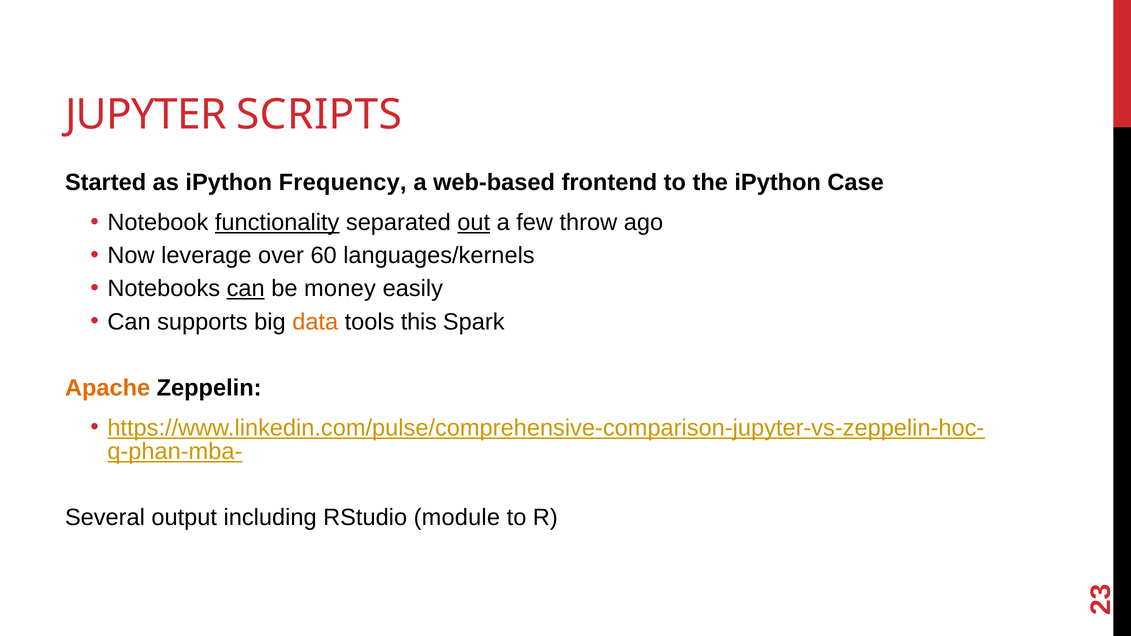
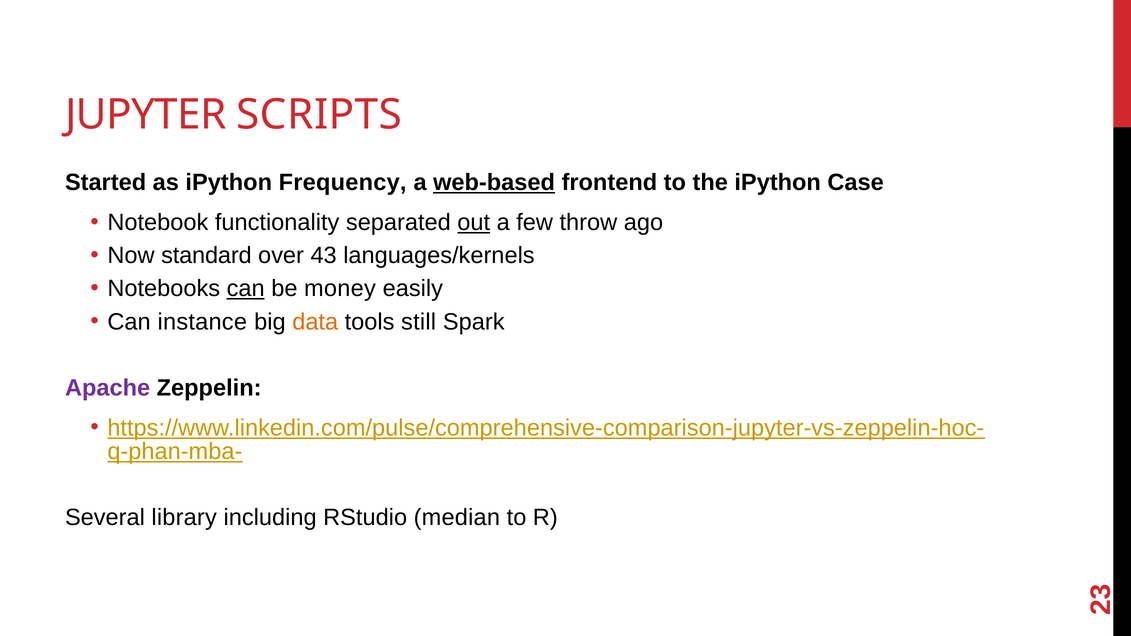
web-based underline: none -> present (494, 183)
functionality underline: present -> none (277, 223)
leverage: leverage -> standard (206, 256)
60: 60 -> 43 (324, 256)
supports: supports -> instance (202, 322)
this: this -> still (419, 322)
Apache colour: orange -> purple (108, 388)
output: output -> library (184, 518)
module: module -> median (457, 518)
